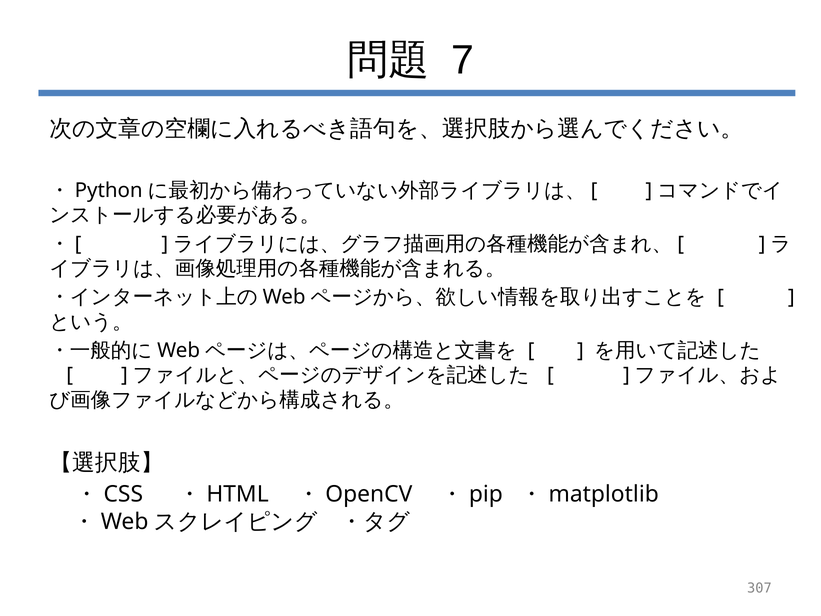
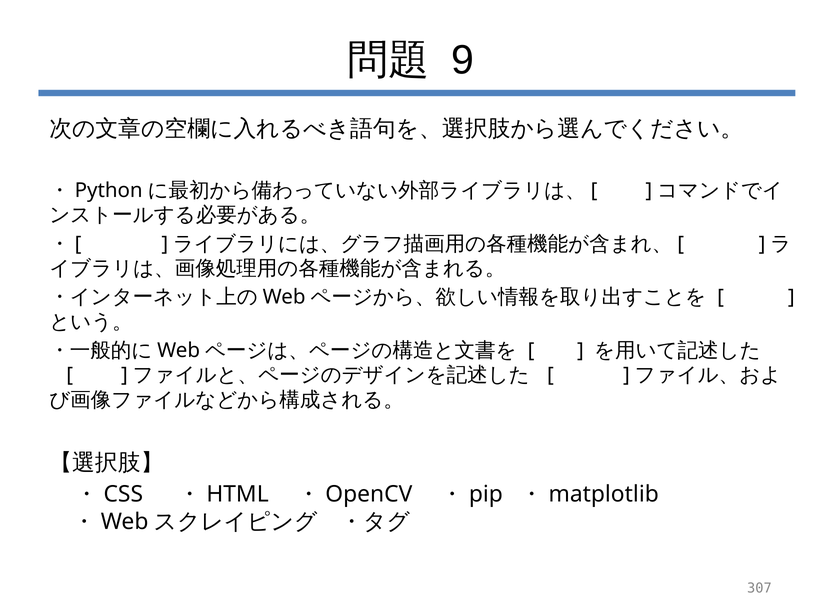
7: 7 -> 9 (463, 60)
